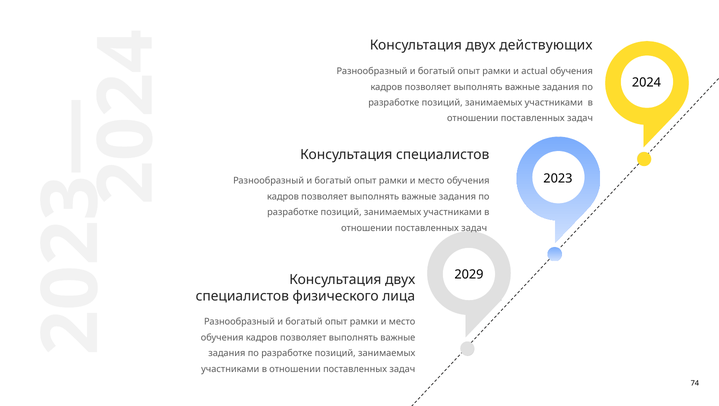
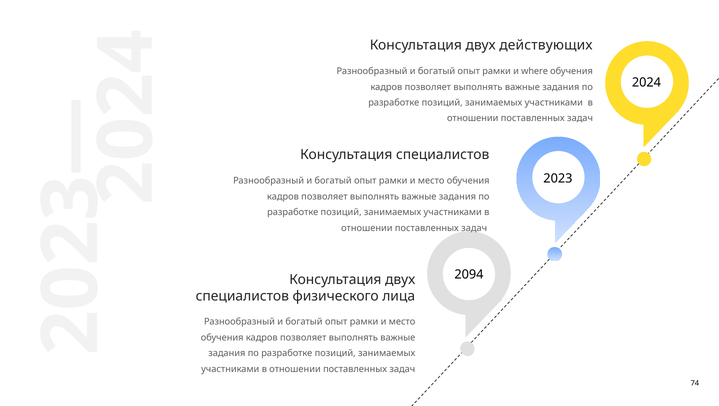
actual: actual -> where (535, 71)
2029: 2029 -> 2094 (469, 274)
